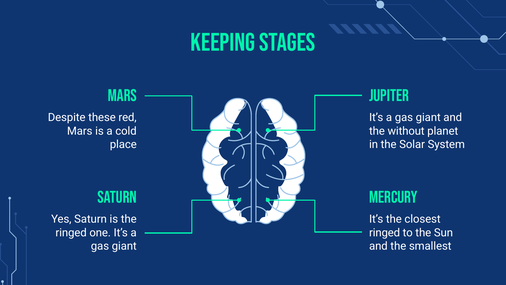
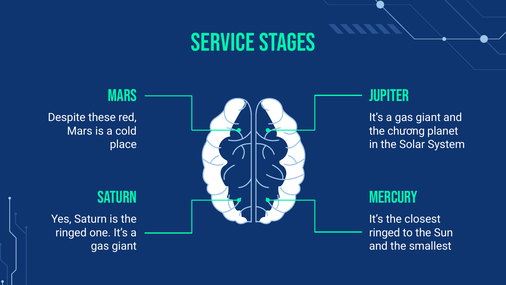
KEEPING: KEEPING -> SERVICE (223, 43)
without: without -> chương (406, 131)
